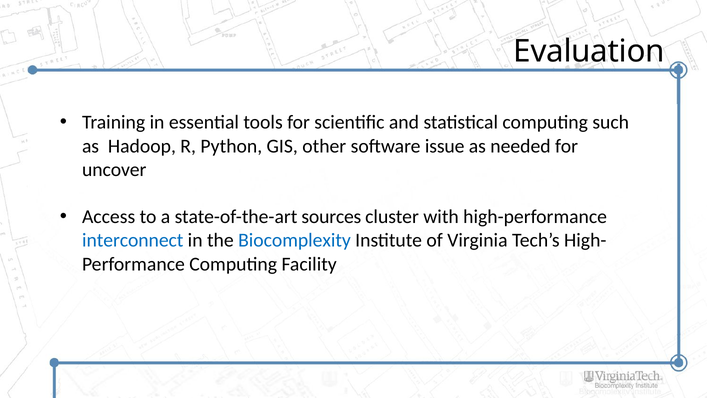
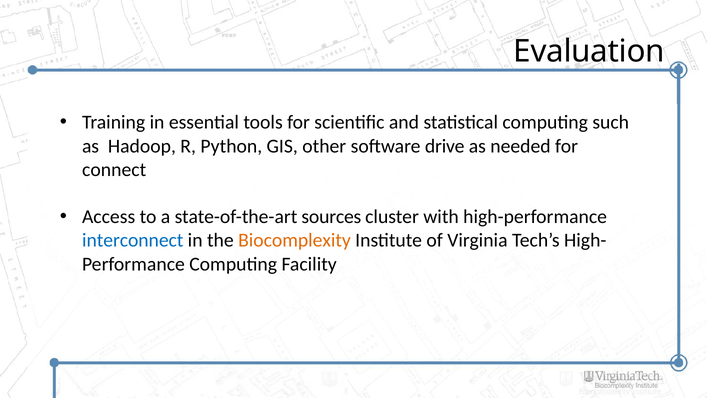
issue: issue -> drive (445, 146)
uncover: uncover -> connect (114, 170)
Biocomplexity colour: blue -> orange (295, 240)
